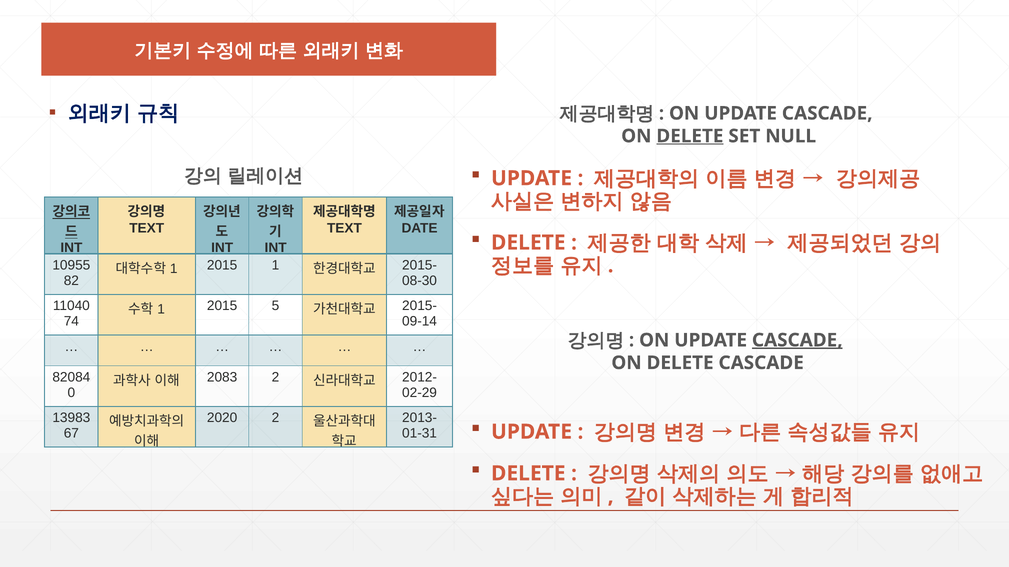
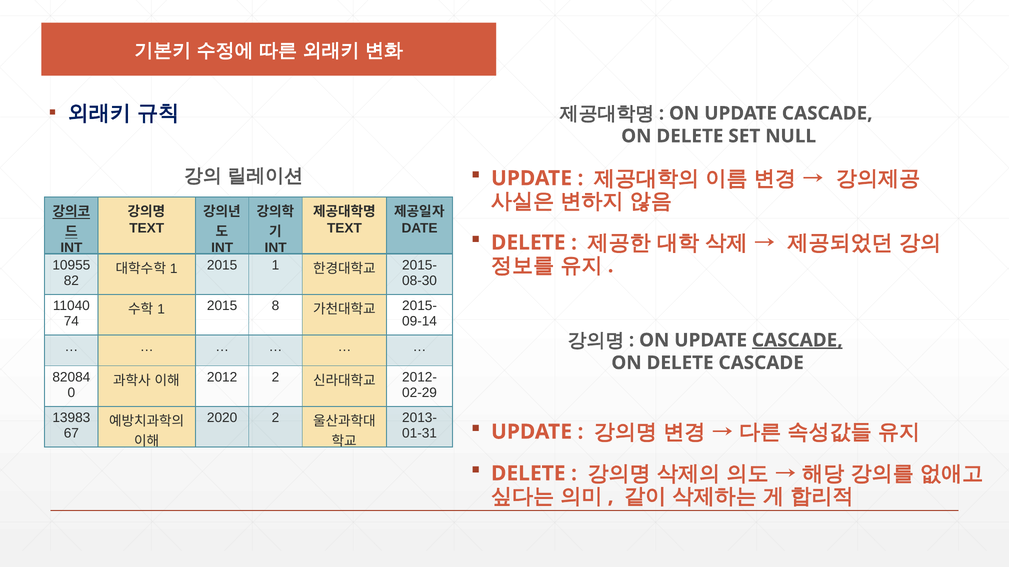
DELETE underline: present -> none (690, 136)
5: 5 -> 8 (276, 306)
2083: 2083 -> 2012 (222, 378)
